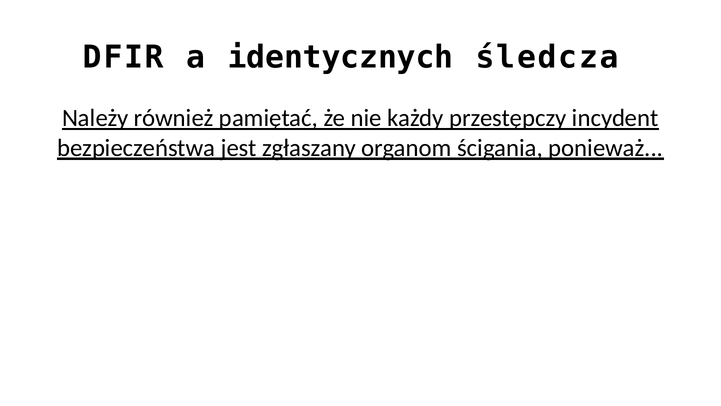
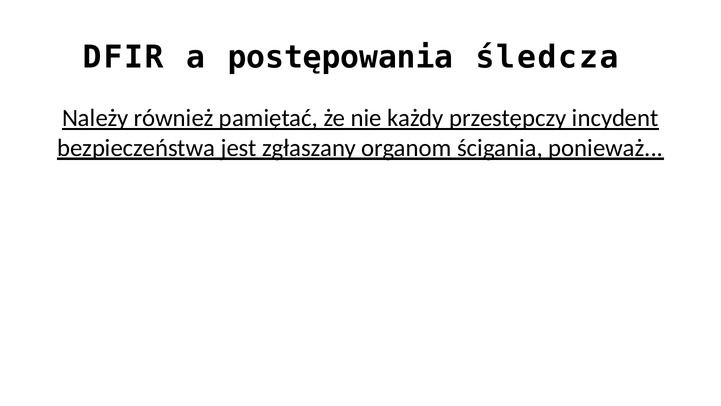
identycznych: identycznych -> postępowania (341, 57)
